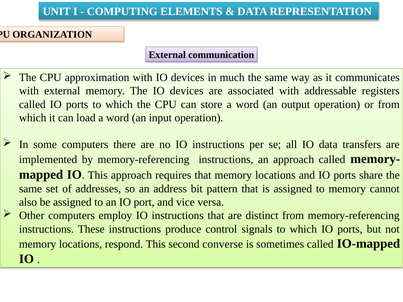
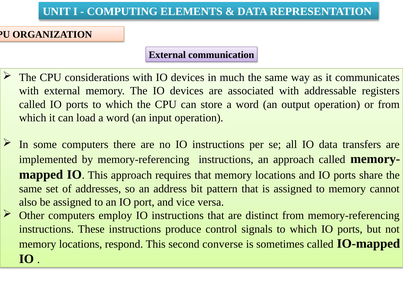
approximation: approximation -> considerations (97, 78)
